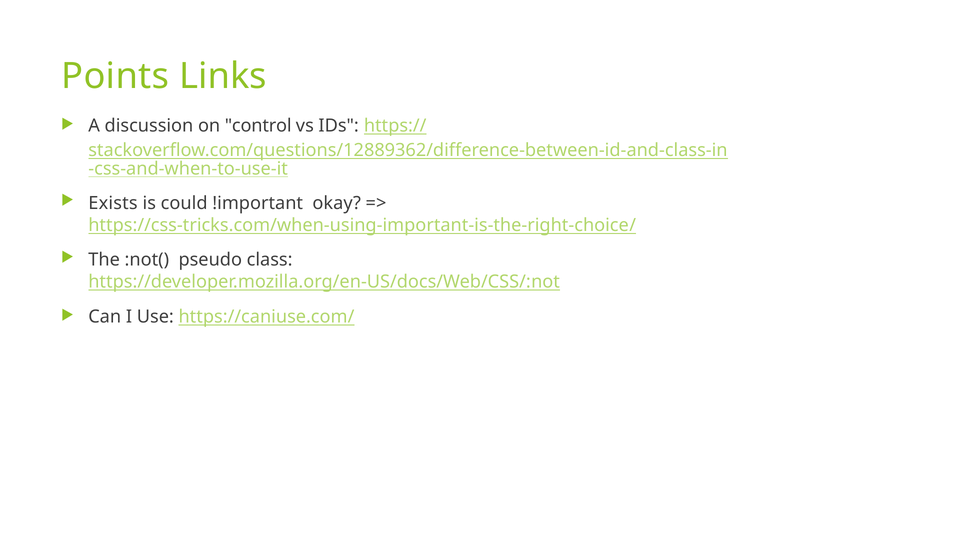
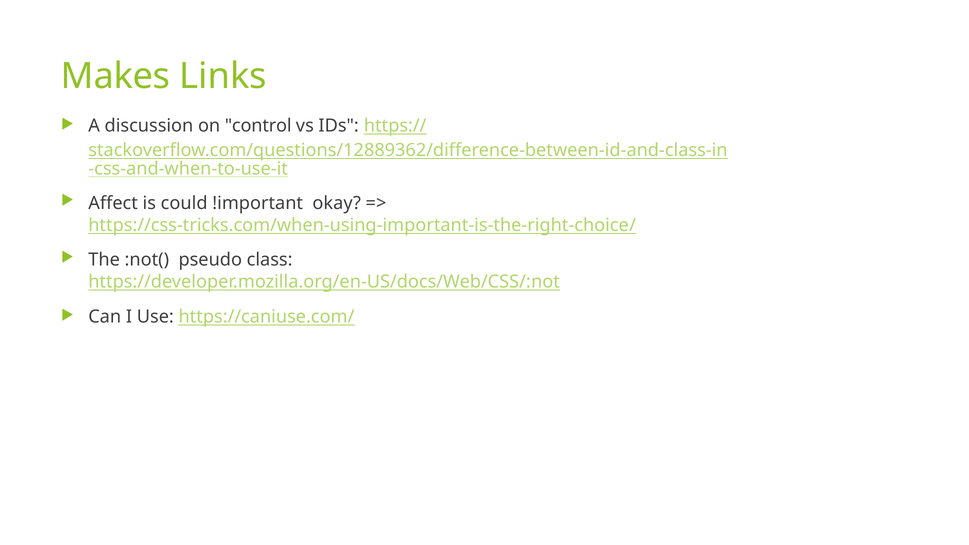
Points: Points -> Makes (116, 76)
Exists: Exists -> Affect (113, 203)
